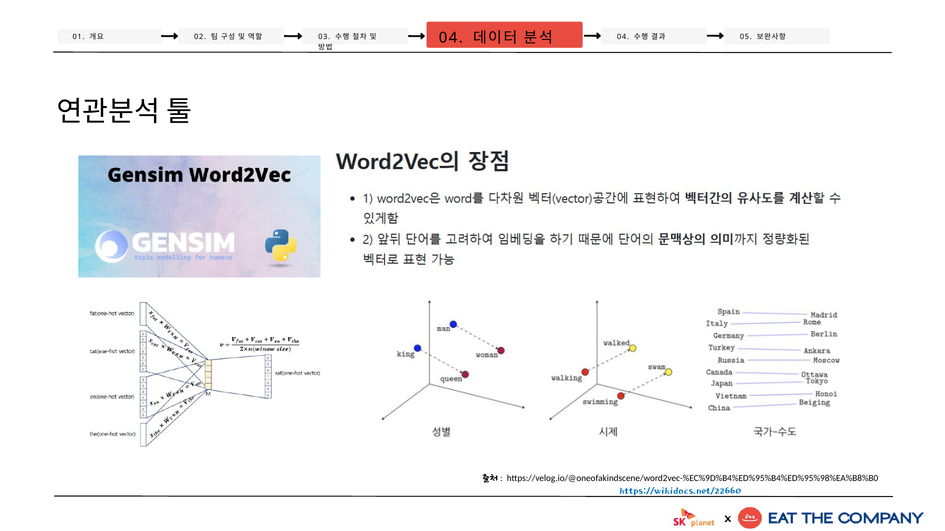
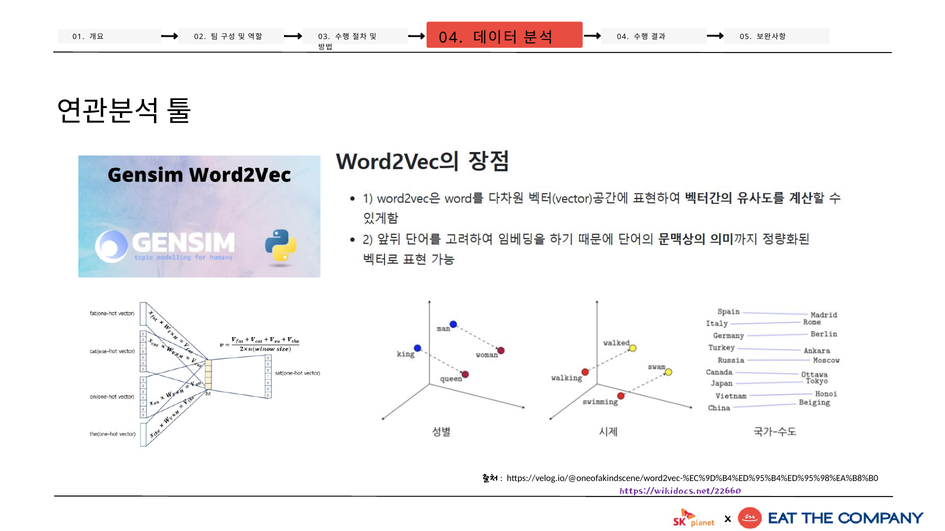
https://wikidocs.net/22660 colour: blue -> purple (680, 492)
